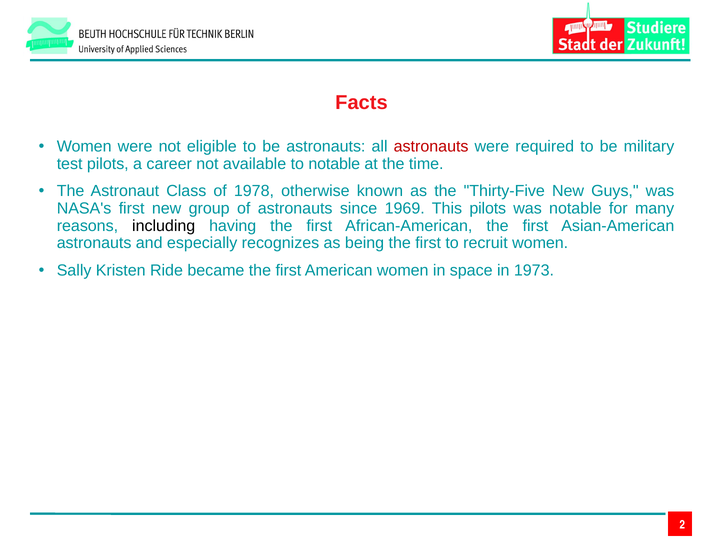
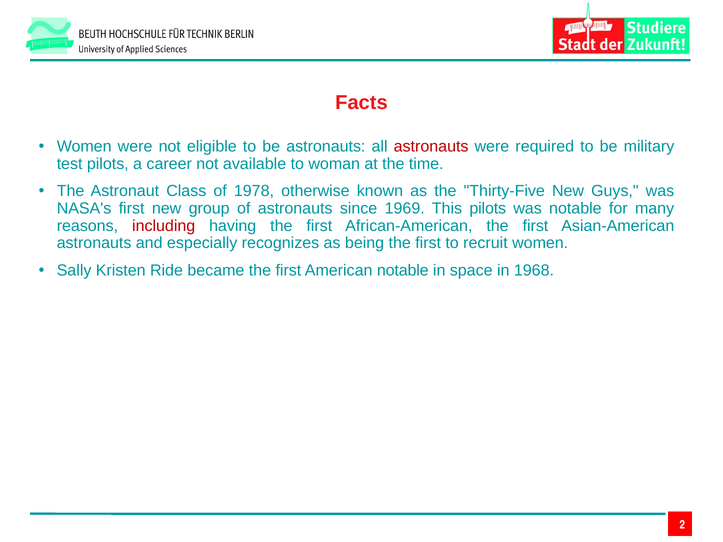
to notable: notable -> woman (334, 164)
including colour: black -> red (164, 226)
American women: women -> notable (403, 271)
1973: 1973 -> 1968 (534, 271)
